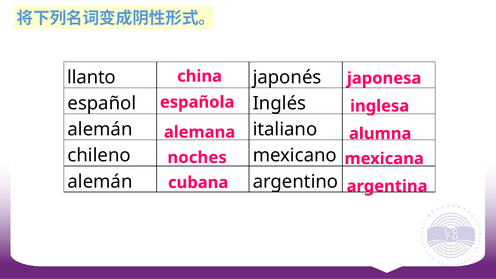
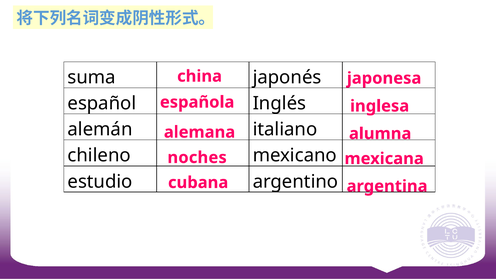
llanto: llanto -> suma (92, 77)
alemán: alemán -> estudio (100, 182)
